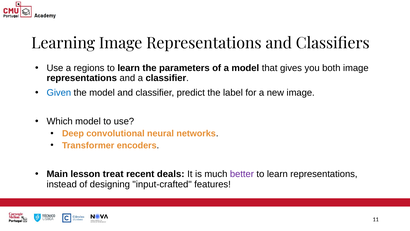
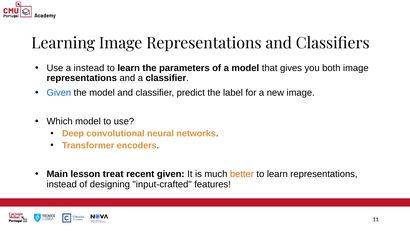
a regions: regions -> instead (89, 68)
recent deals: deals -> given (171, 174)
better colour: purple -> orange (242, 174)
